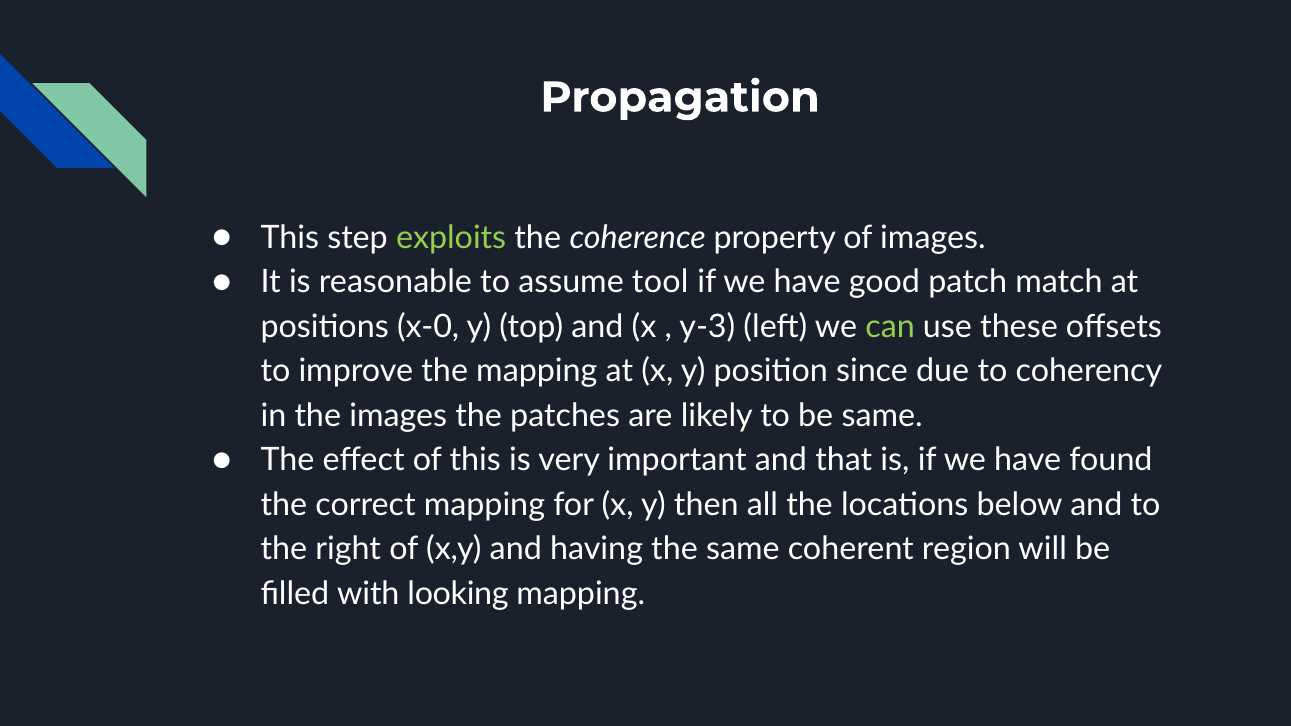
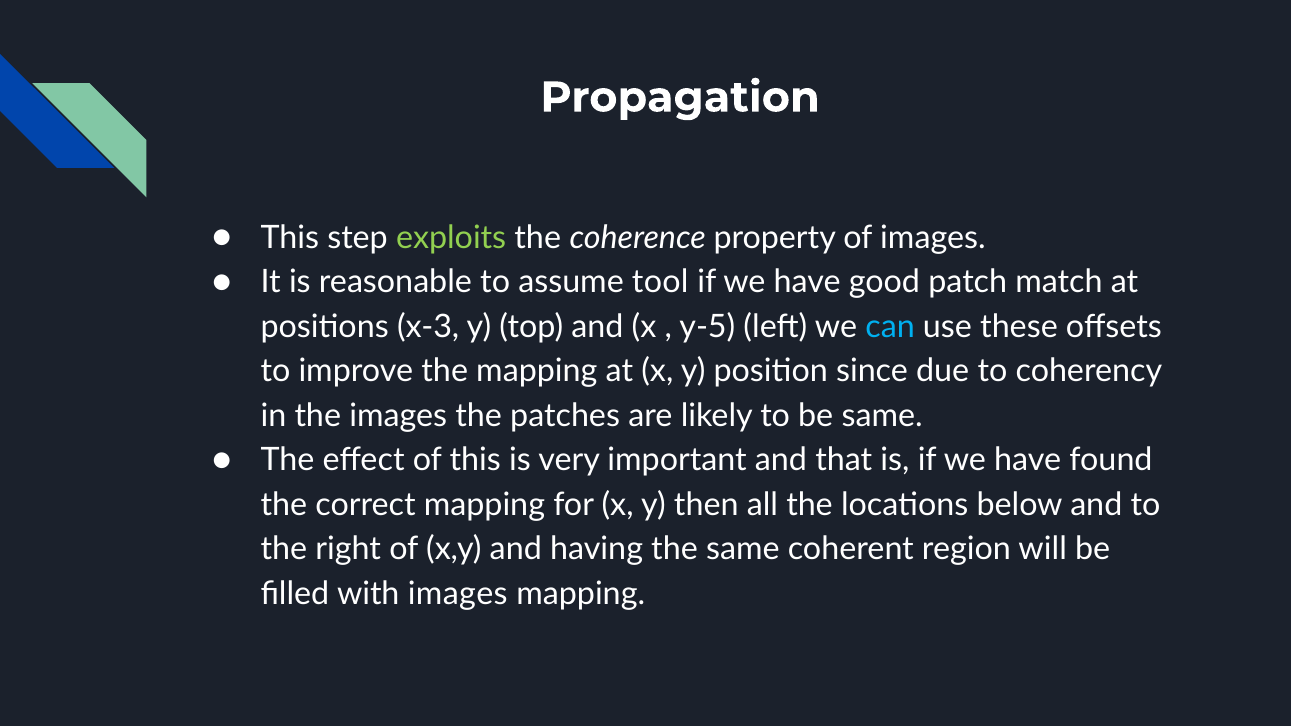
x-0: x-0 -> x-3 (428, 327)
y-3: y-3 -> y-5 (707, 327)
can colour: light green -> light blue (890, 327)
with looking: looking -> images (458, 594)
